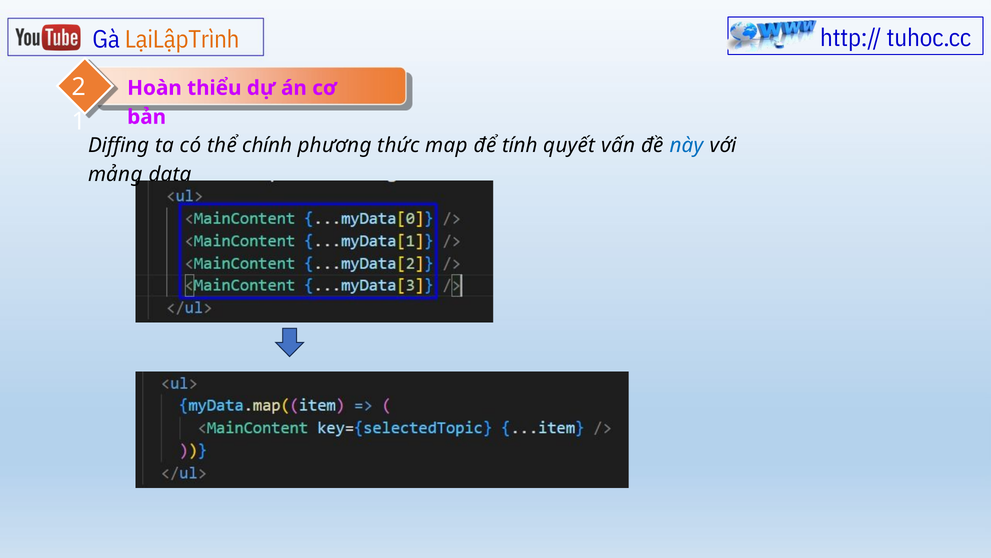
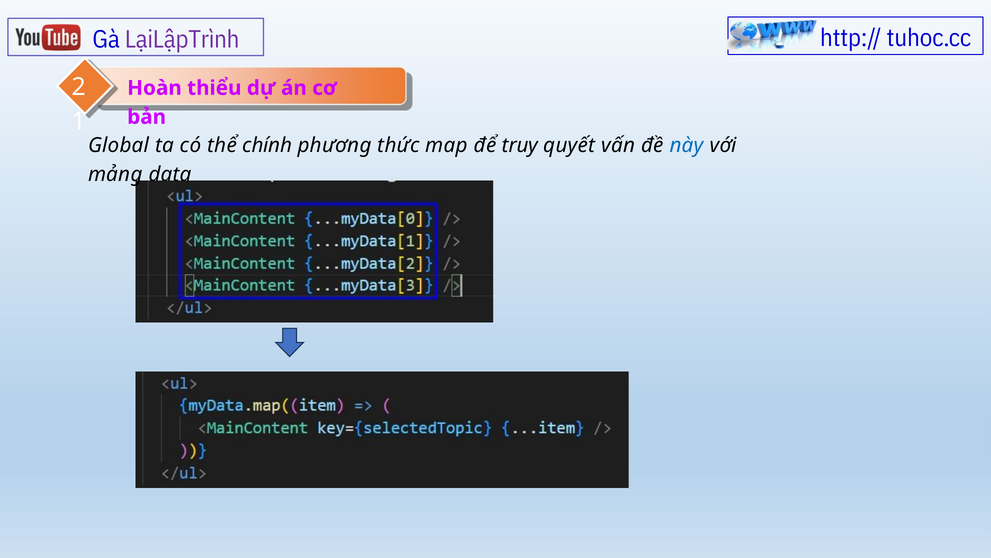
LạiLậpTrình colour: orange -> purple (182, 40)
Diffing: Diffing -> Global (119, 145)
tính: tính -> truy (520, 145)
